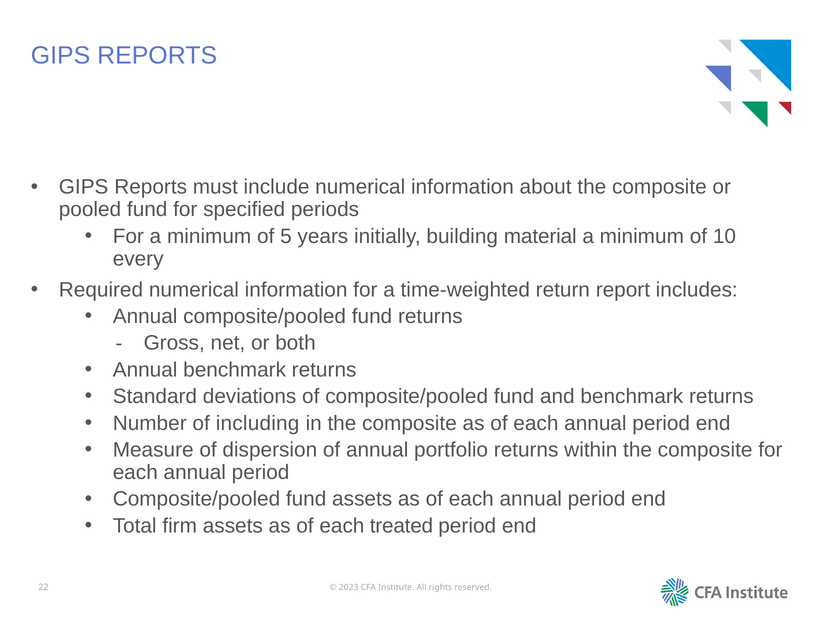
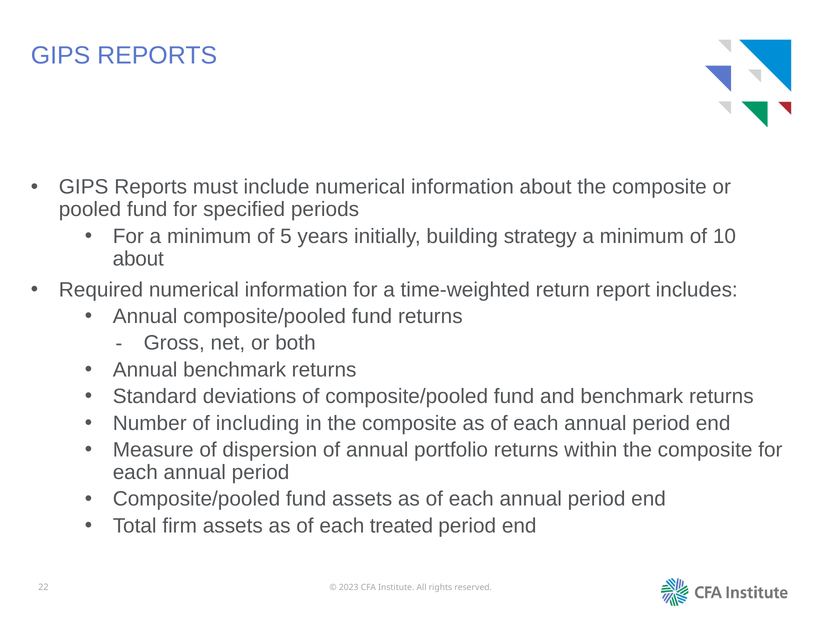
material: material -> strategy (540, 236)
every: every -> about (138, 259)
